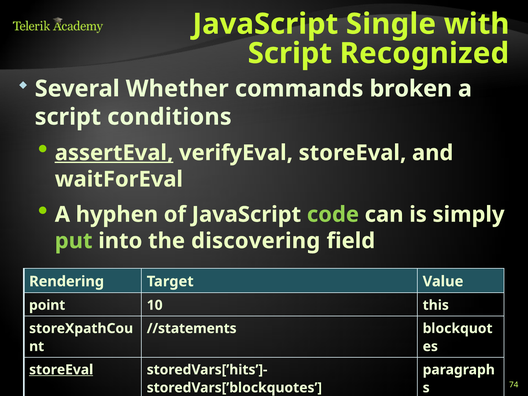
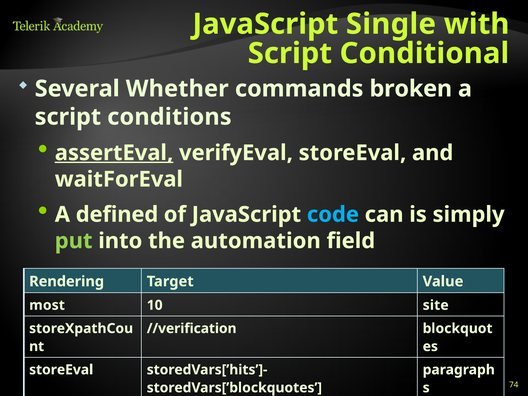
Recognized: Recognized -> Conditional (424, 53)
hyphen: hyphen -> defined (117, 215)
code colour: light green -> light blue (333, 215)
discovering: discovering -> automation (256, 241)
point: point -> most (47, 305)
this: this -> site (436, 305)
//statements: //statements -> //verification (192, 328)
storeEval underline: present -> none (61, 370)
